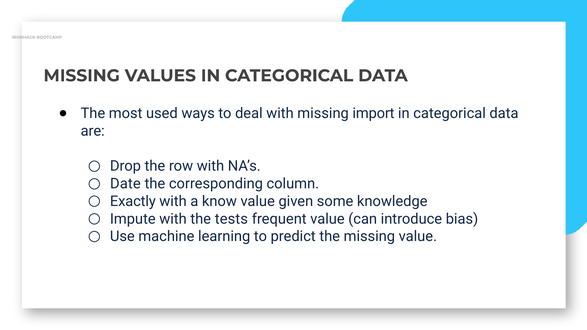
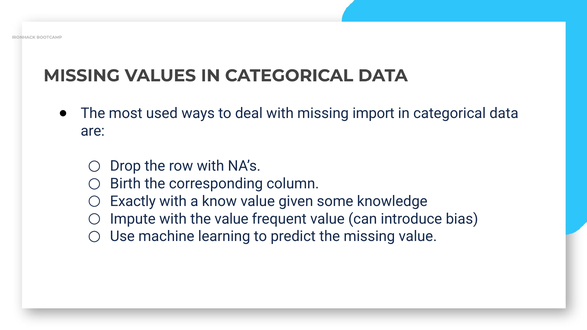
Date: Date -> Birth (125, 184)
the tests: tests -> value (232, 219)
